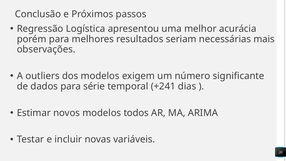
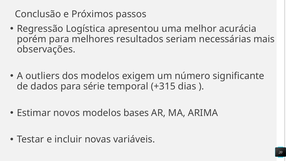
+241: +241 -> +315 (163, 86)
todos: todos -> bases (136, 113)
